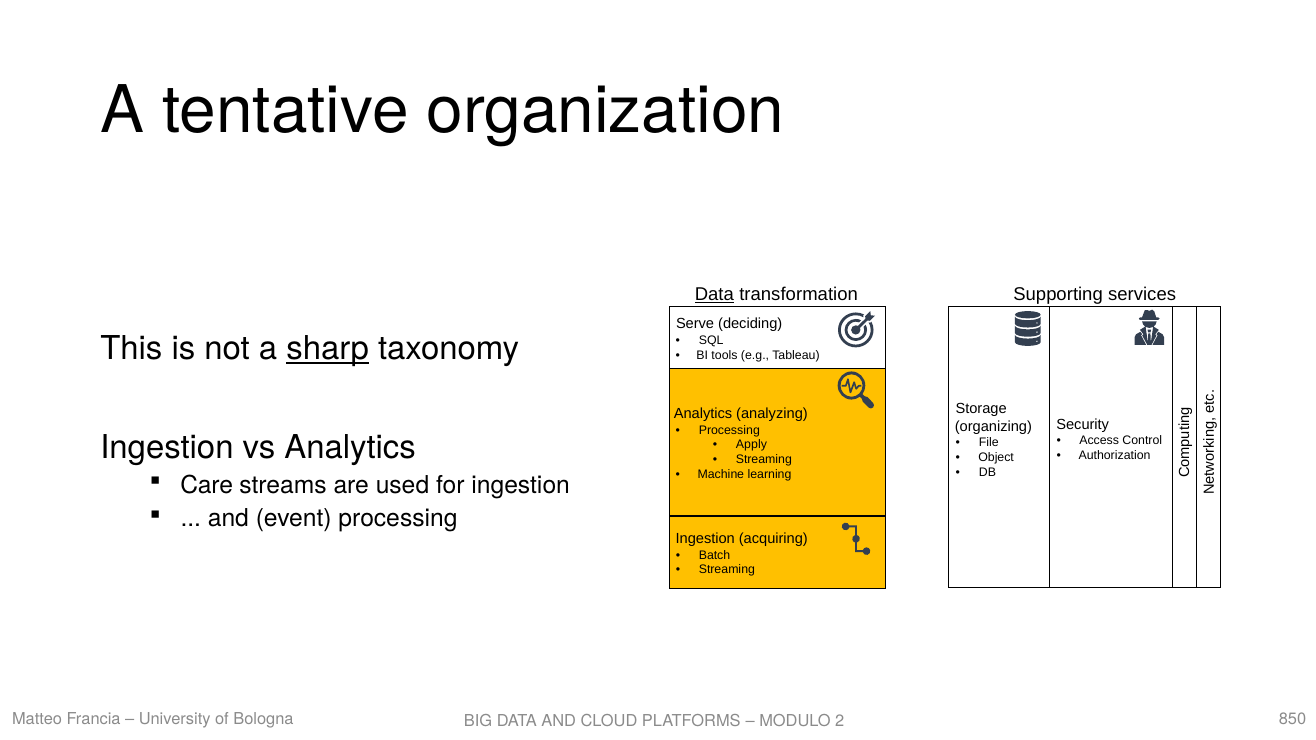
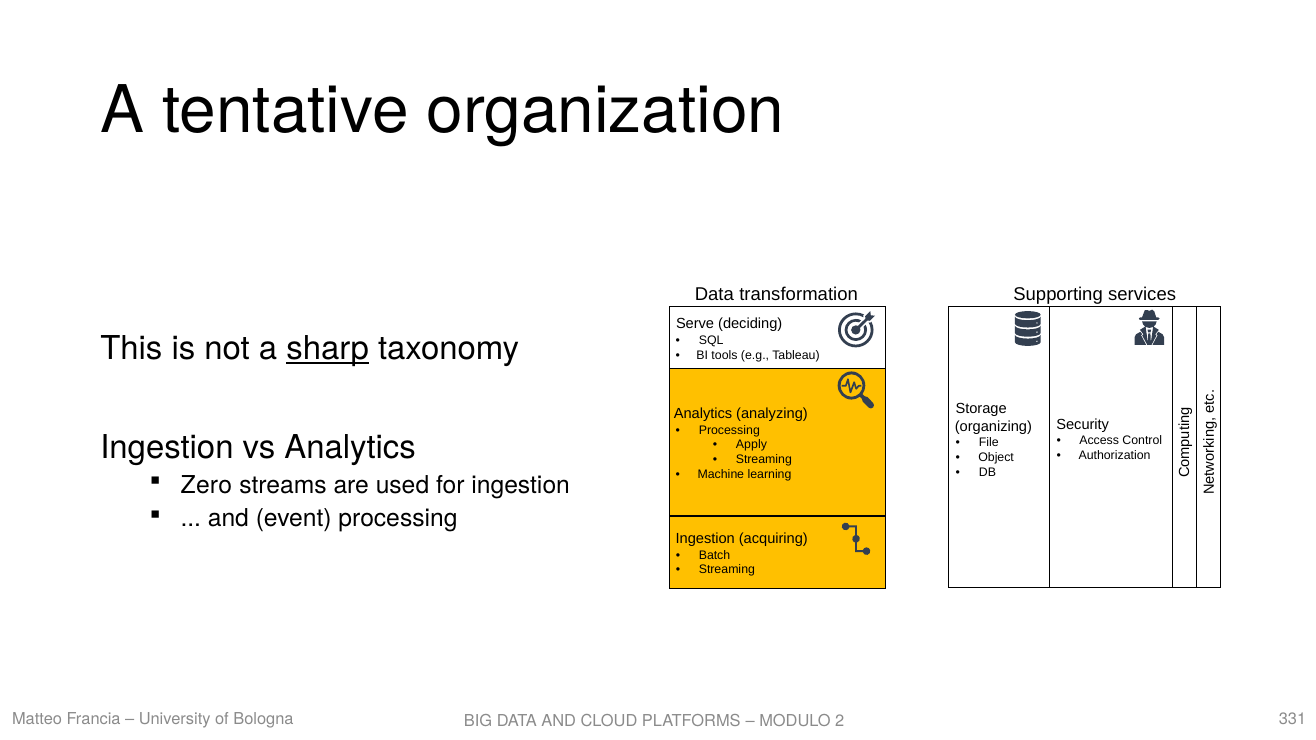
Data underline: present -> none (714, 295)
Care: Care -> Zero (206, 485)
850: 850 -> 331 (1293, 720)
